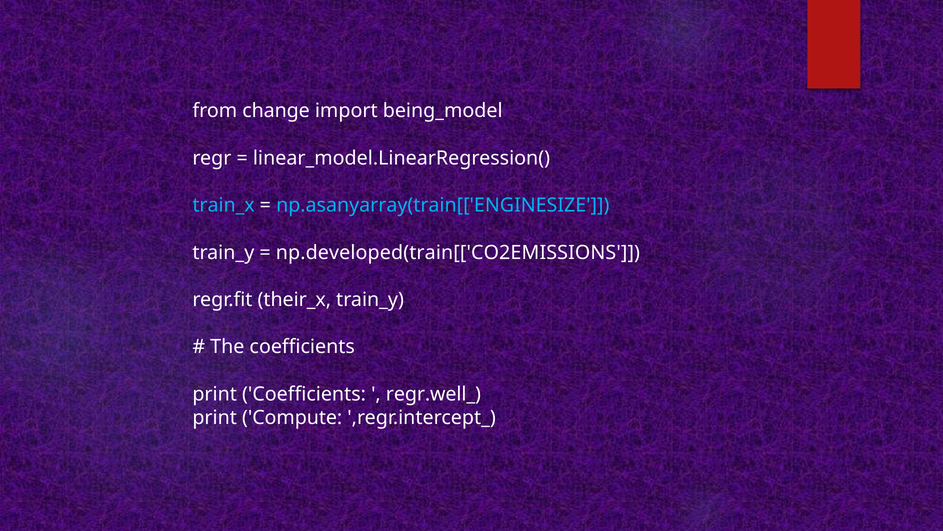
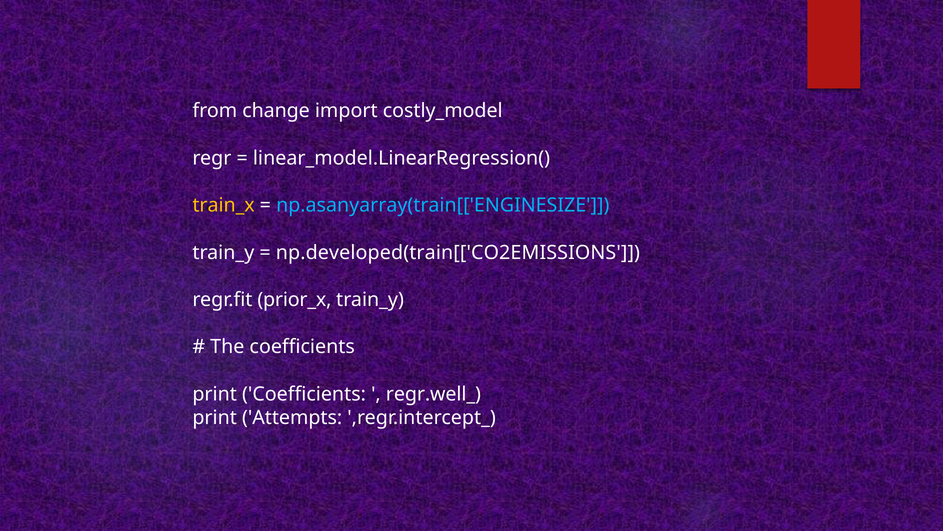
being_model: being_model -> costly_model (443, 111)
train_x colour: light blue -> yellow (224, 205)
their_x: their_x -> prior_x (294, 299)
Compute: Compute -> Attempts (292, 417)
